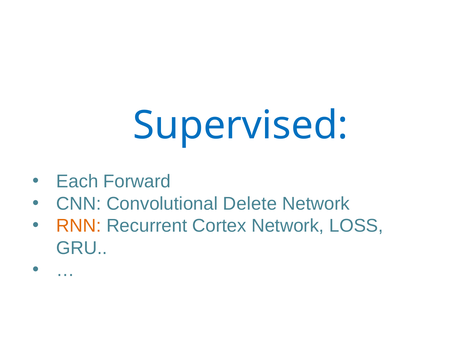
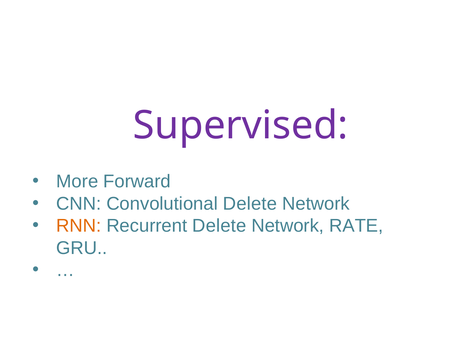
Supervised colour: blue -> purple (241, 125)
Each: Each -> More (77, 181)
Recurrent Cortex: Cortex -> Delete (219, 225)
LOSS: LOSS -> RATE (356, 225)
